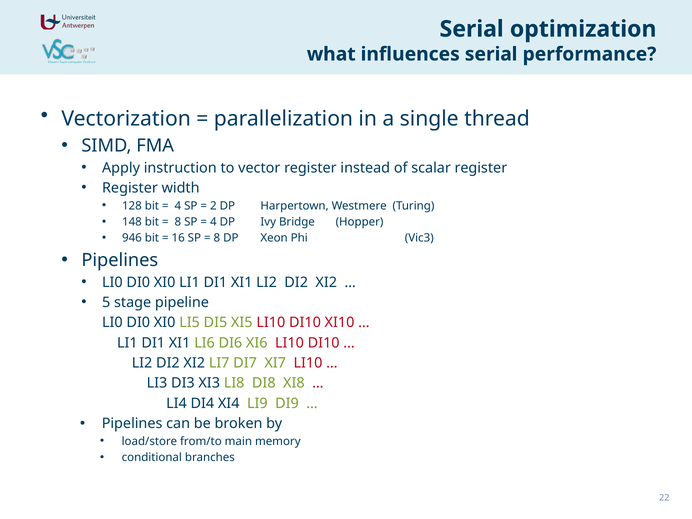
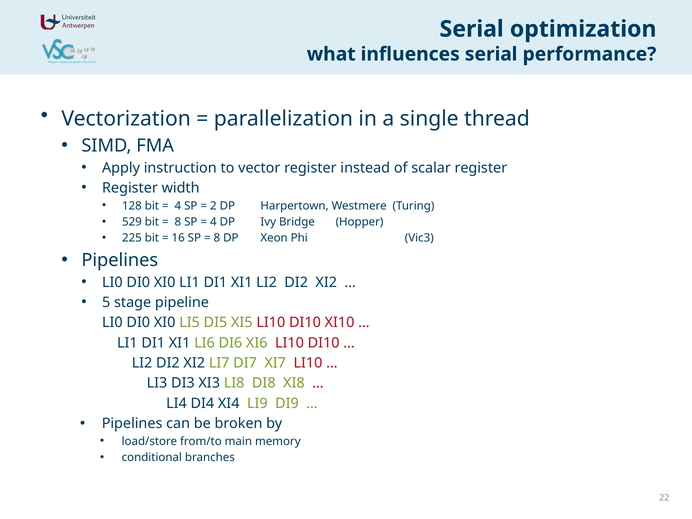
148: 148 -> 529 (132, 222)
946: 946 -> 225 (132, 238)
